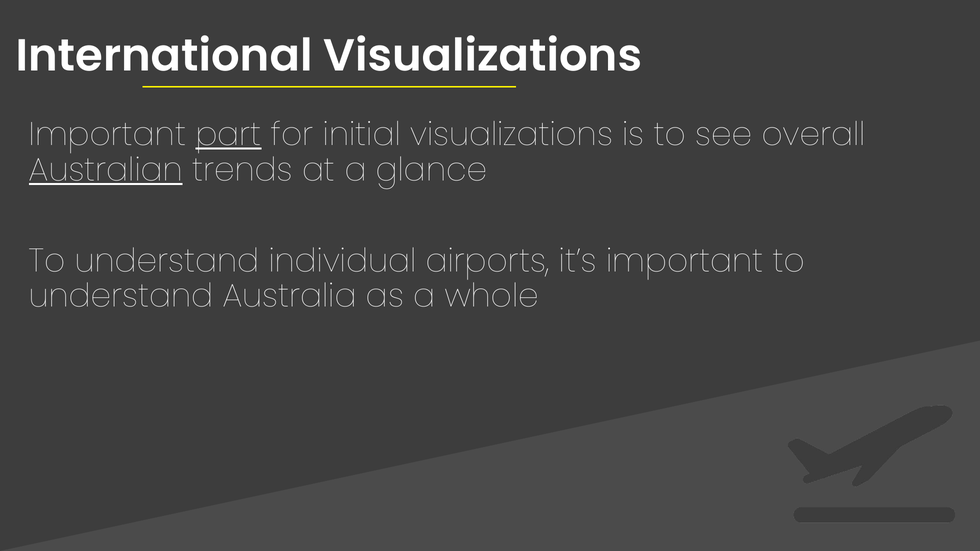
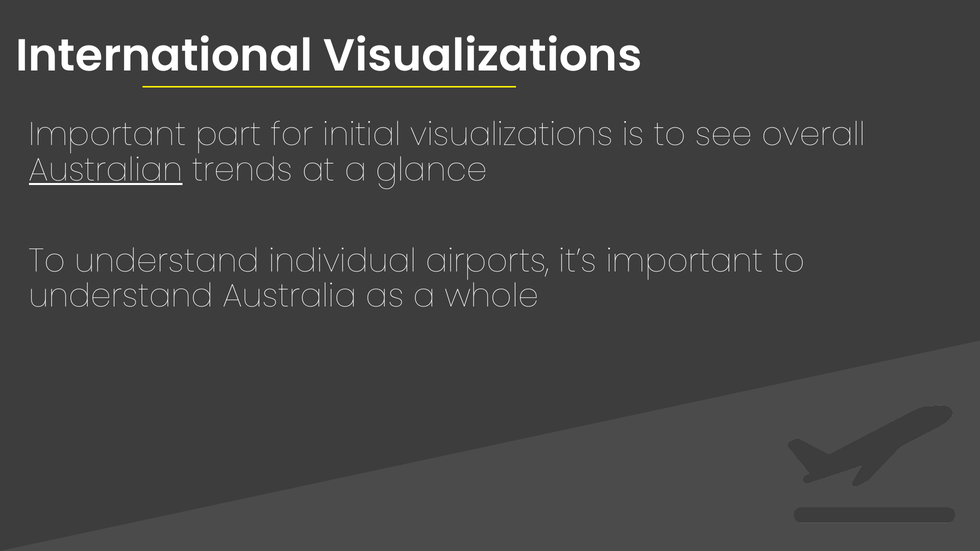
part underline: present -> none (229, 135)
